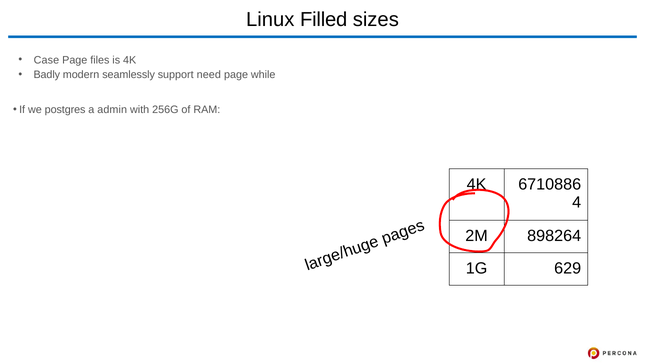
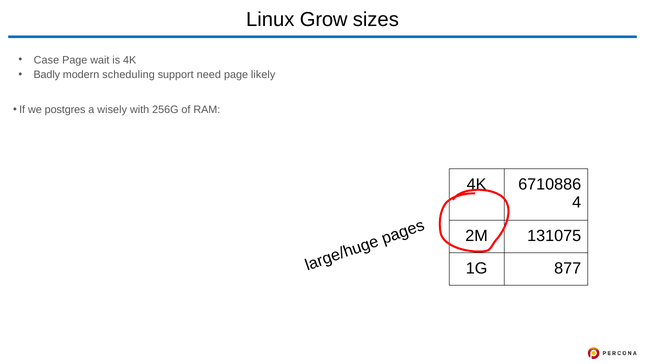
Filled: Filled -> Grow (324, 20)
files: files -> wait (100, 60)
seamlessly: seamlessly -> scheduling (129, 75)
while: while -> likely (263, 75)
admin: admin -> wisely (112, 110)
898264: 898264 -> 131075 (554, 236)
629: 629 -> 877 (568, 268)
